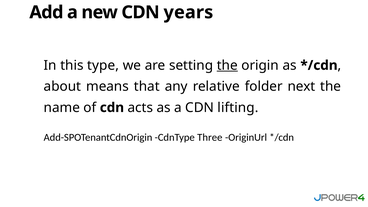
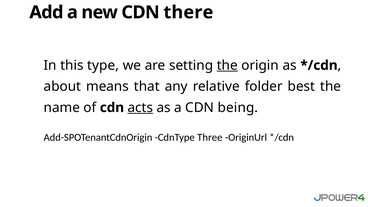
years: years -> there (188, 12)
next: next -> best (301, 86)
acts underline: none -> present (140, 108)
lifting: lifting -> being (238, 108)
